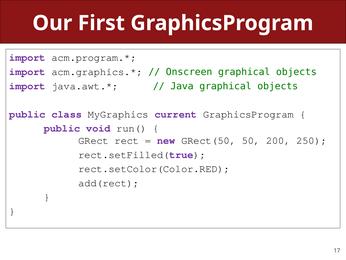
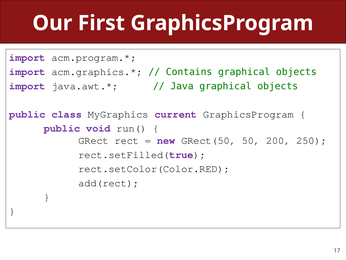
Onscreen: Onscreen -> Contains (189, 72)
